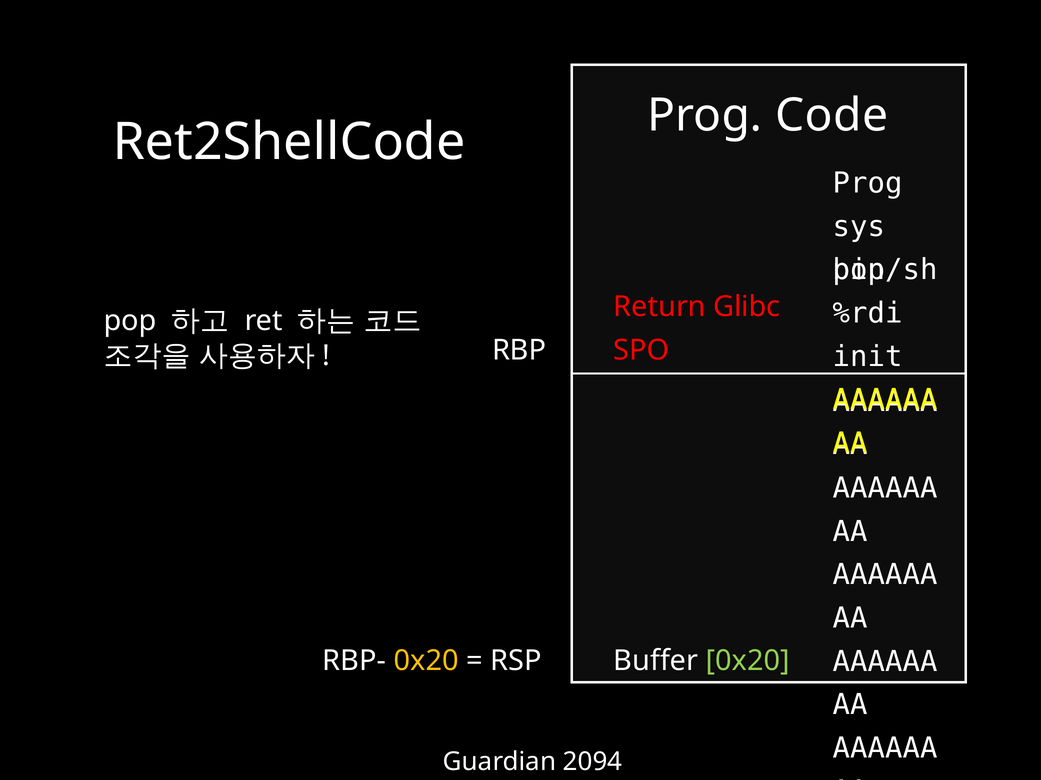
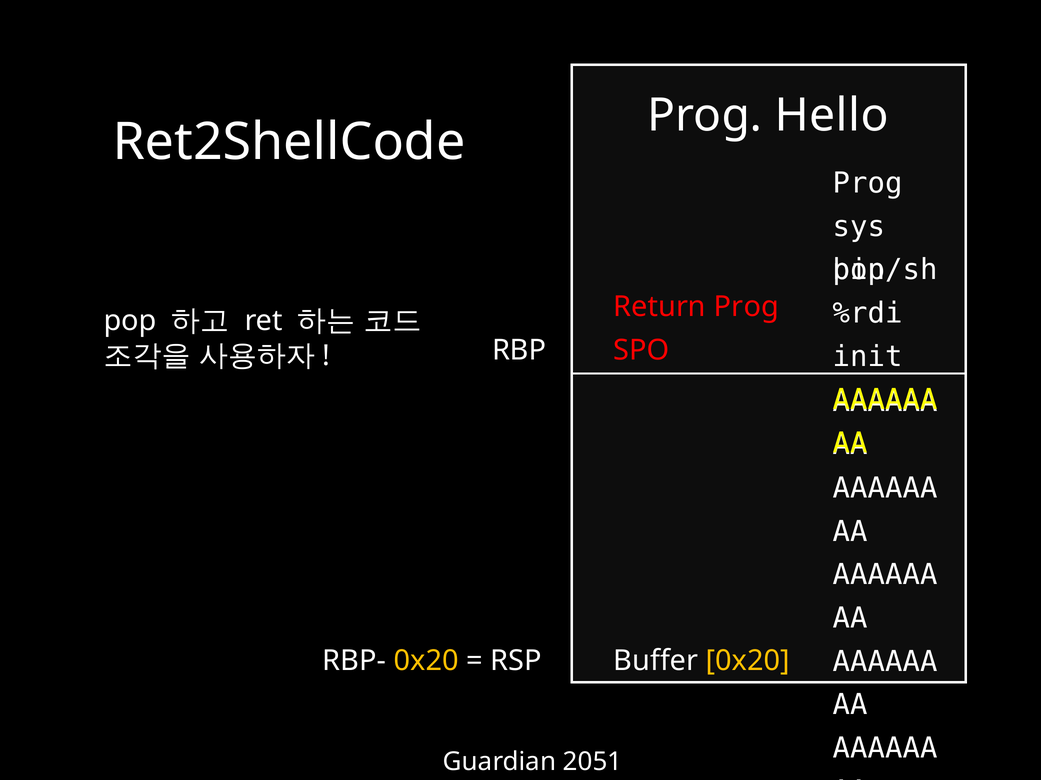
Code: Code -> Hello (832, 116)
Return Glibc: Glibc -> Prog (746, 307)
0x20 colour: light green -> yellow (748, 661)
2094: 2094 -> 2051 (593, 762)
